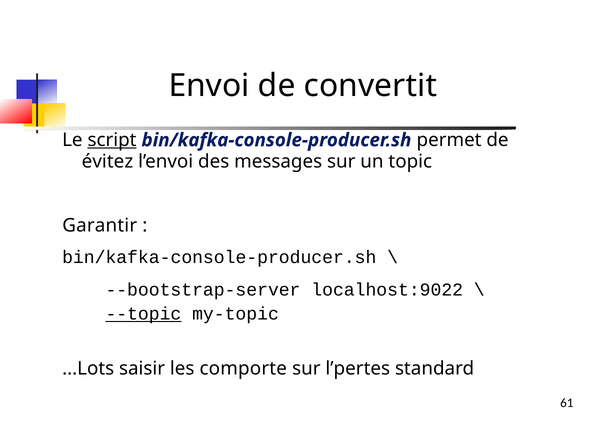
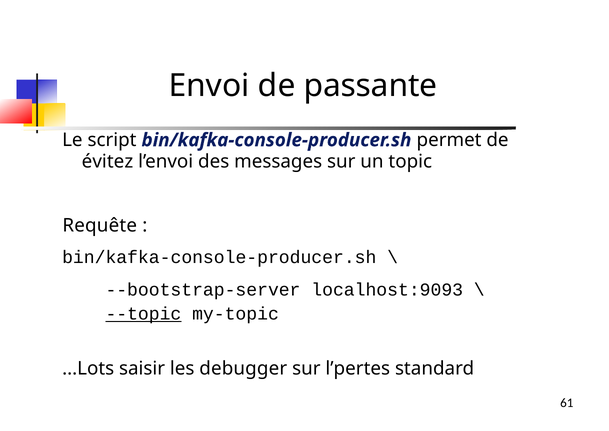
convertit: convertit -> passante (371, 86)
script underline: present -> none (112, 140)
Garantir: Garantir -> Requête (100, 226)
localhost:9022: localhost:9022 -> localhost:9093 (387, 290)
comporte: comporte -> debugger (243, 368)
